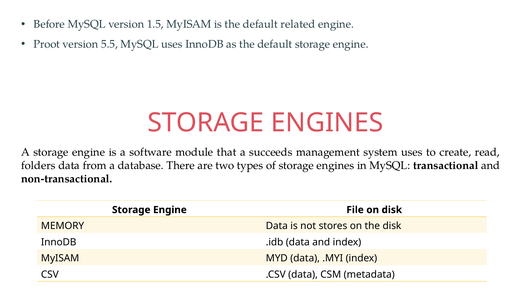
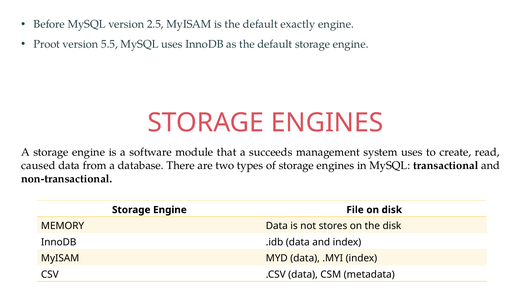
1.5: 1.5 -> 2.5 (155, 24)
related: related -> exactly (298, 24)
folders: folders -> caused (38, 165)
